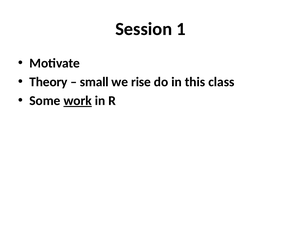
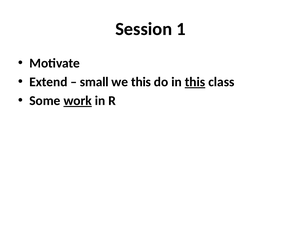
Theory: Theory -> Extend (48, 82)
we rise: rise -> this (141, 82)
this underline: none -> present (195, 82)
